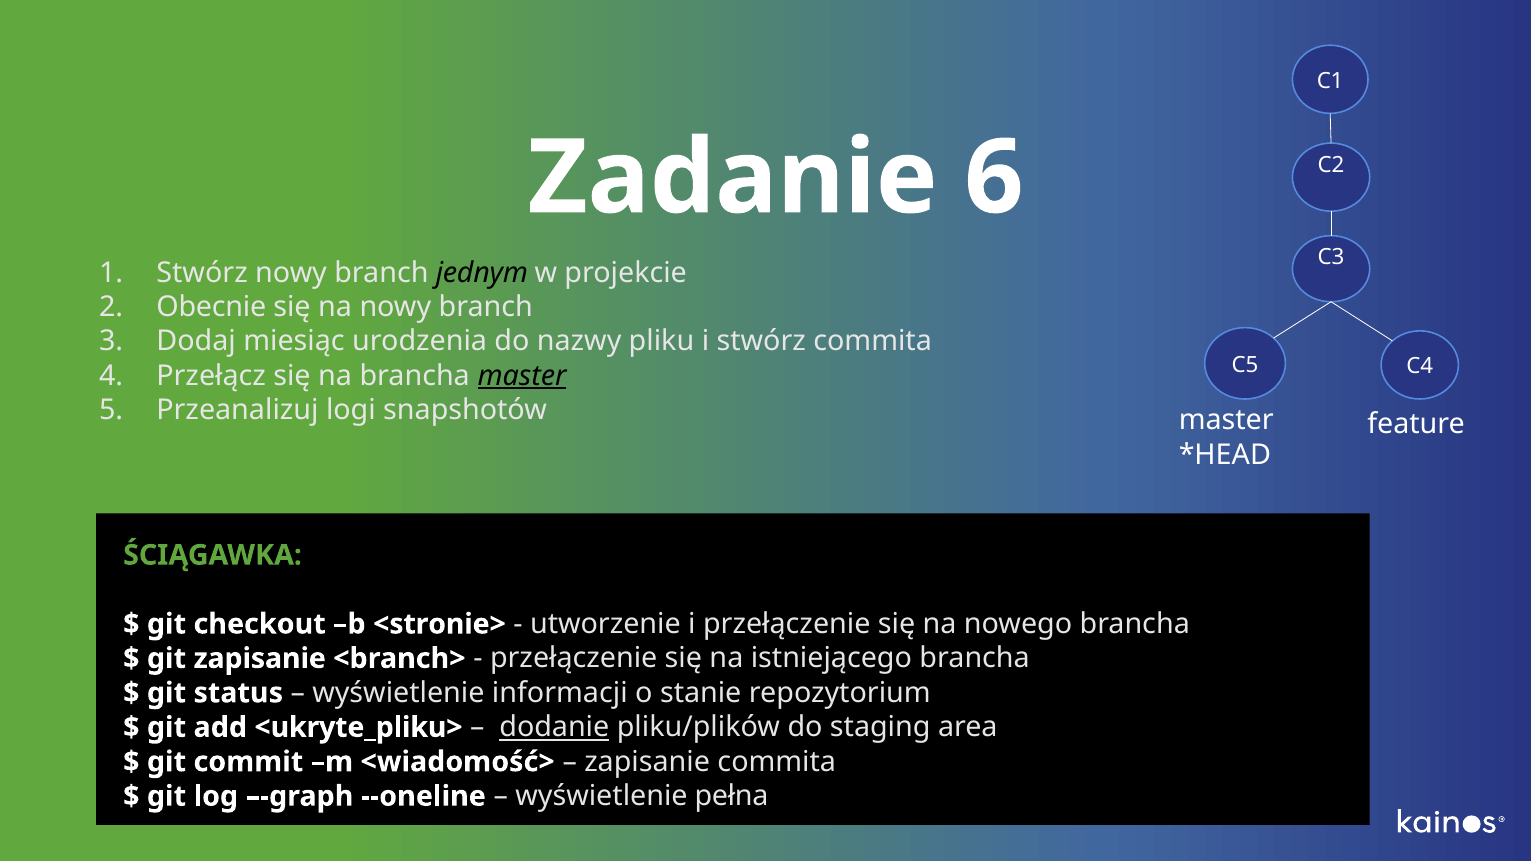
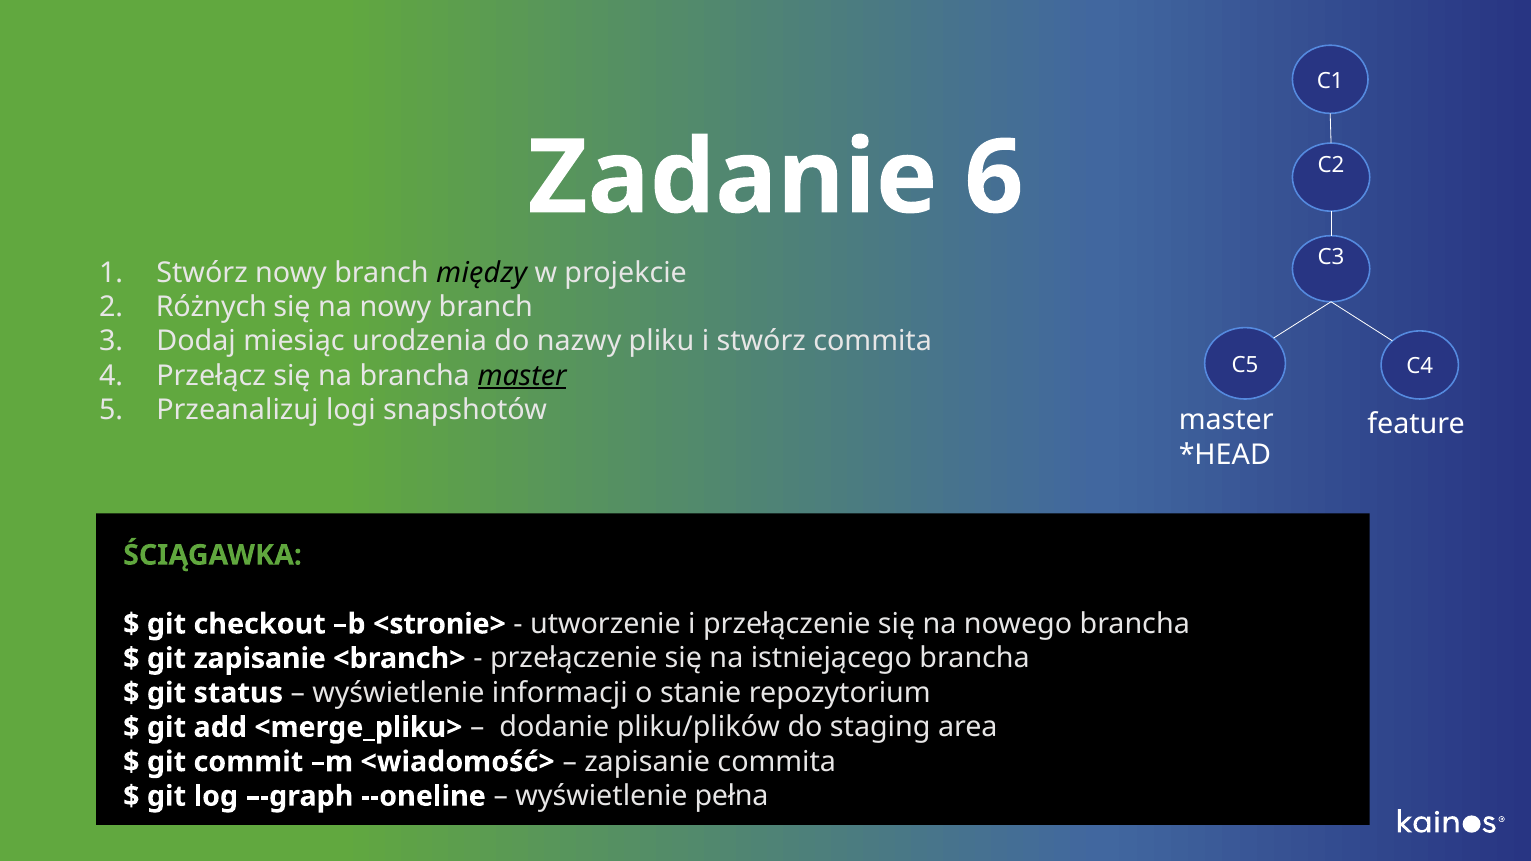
jednym: jednym -> między (482, 273)
Obecnie: Obecnie -> Różnych (211, 307)
<ukryte_pliku>: <ukryte_pliku> -> <merge_pliku> (358, 728)
dodanie underline: present -> none (554, 728)
